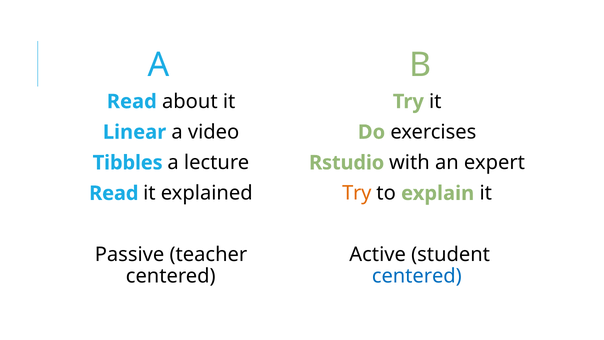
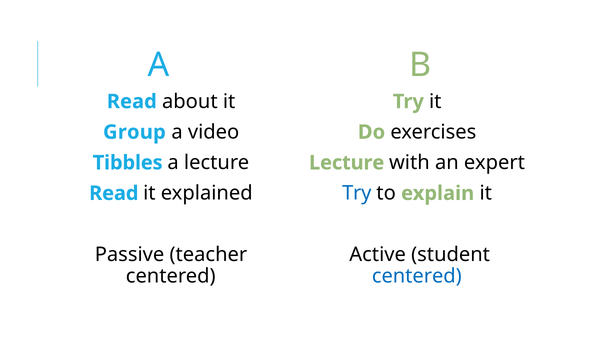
Linear: Linear -> Group (134, 132)
Rstudio: Rstudio -> Lecture (347, 163)
Try colour: orange -> blue (357, 193)
